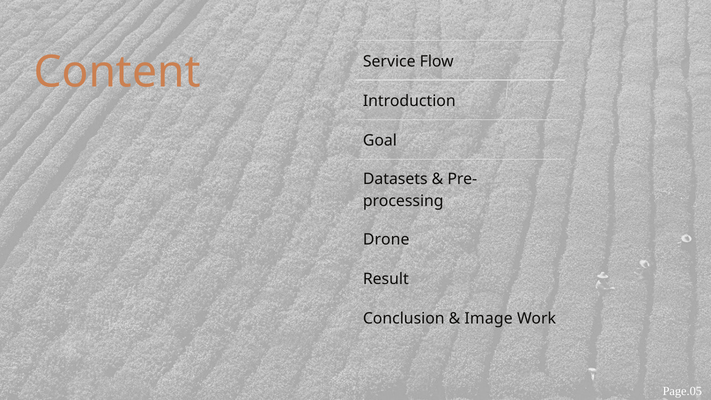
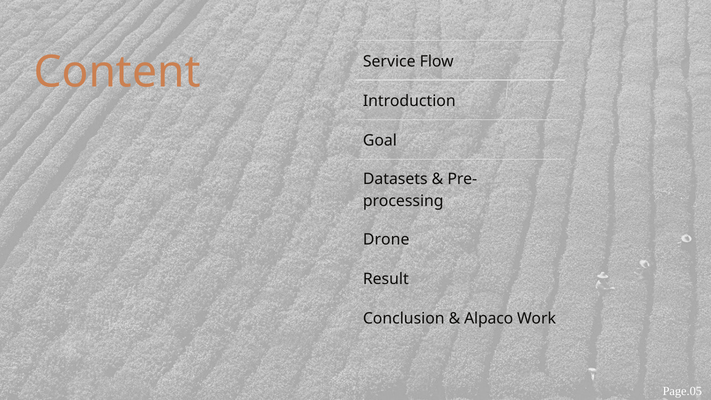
Image: Image -> Alpaco (489, 319)
